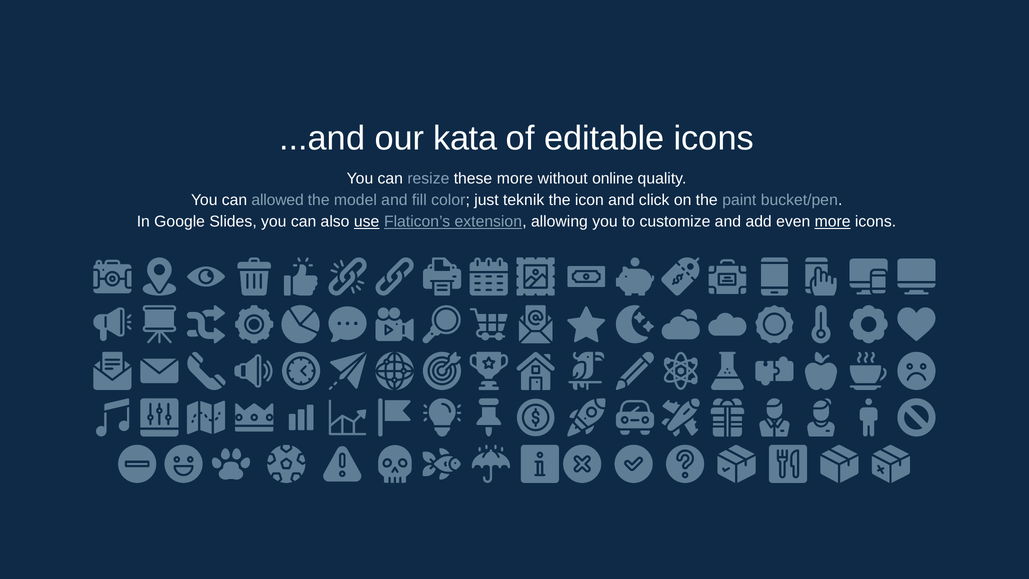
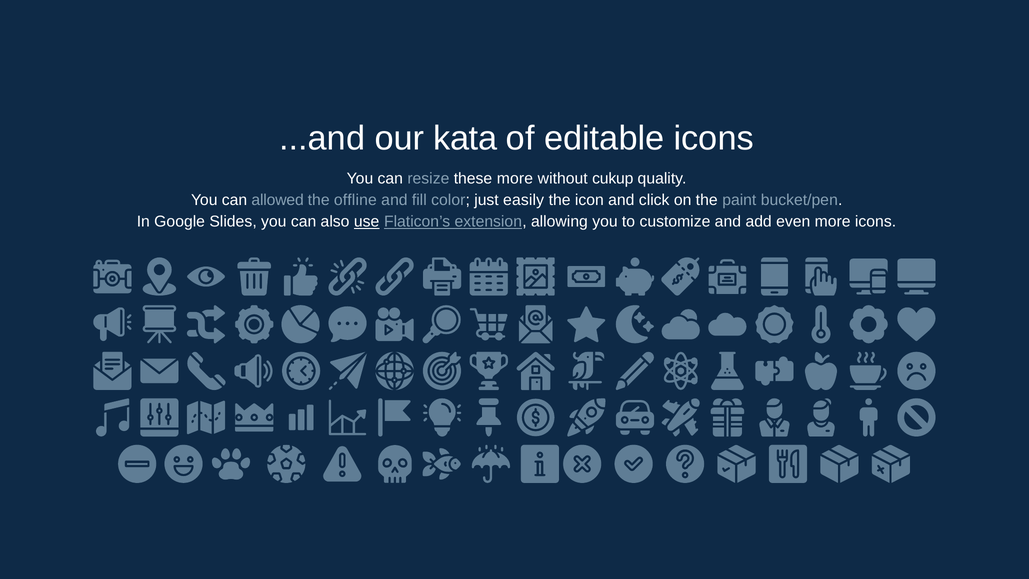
online: online -> cukup (613, 178)
model: model -> offline (355, 200)
teknik: teknik -> easily (524, 200)
more underline: present -> none (833, 222)
